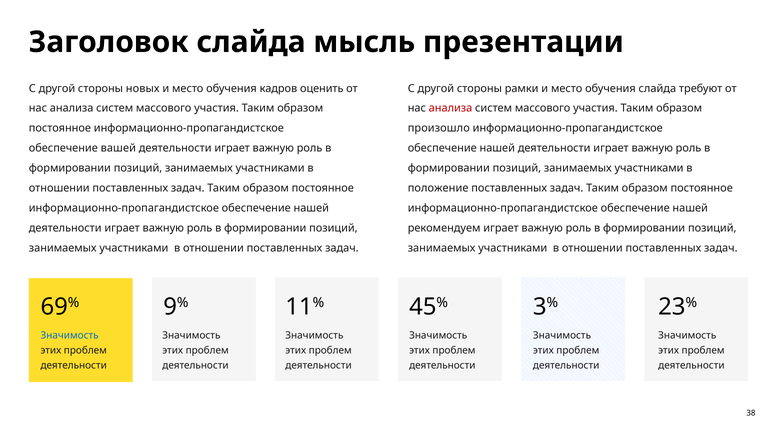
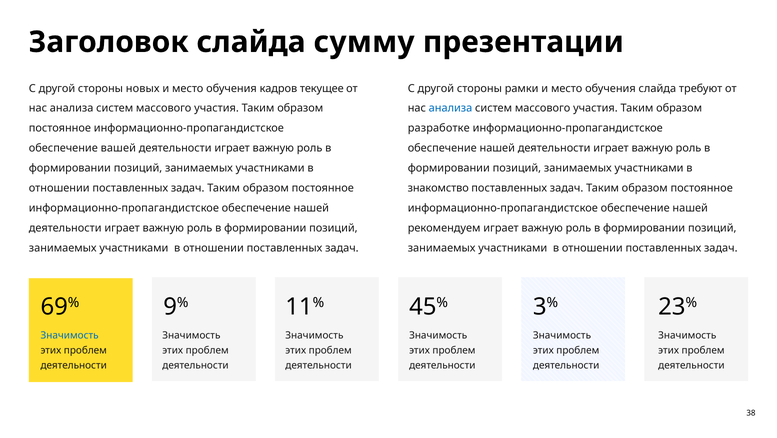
мысль: мысль -> сумму (364, 42)
оценить: оценить -> текущее (322, 88)
анализа colour: red -> blue (451, 108)
произошло: произошло -> разработке (439, 128)
положение: положение -> знакомство (438, 188)
